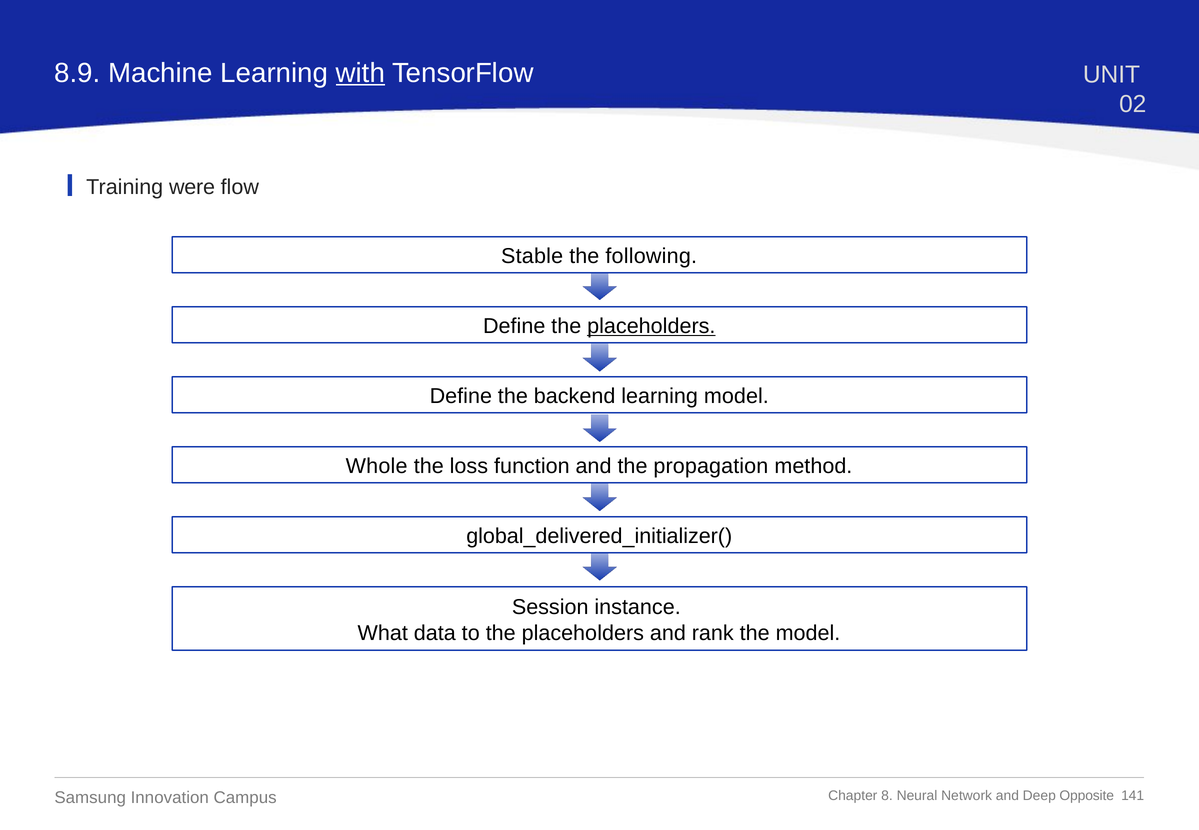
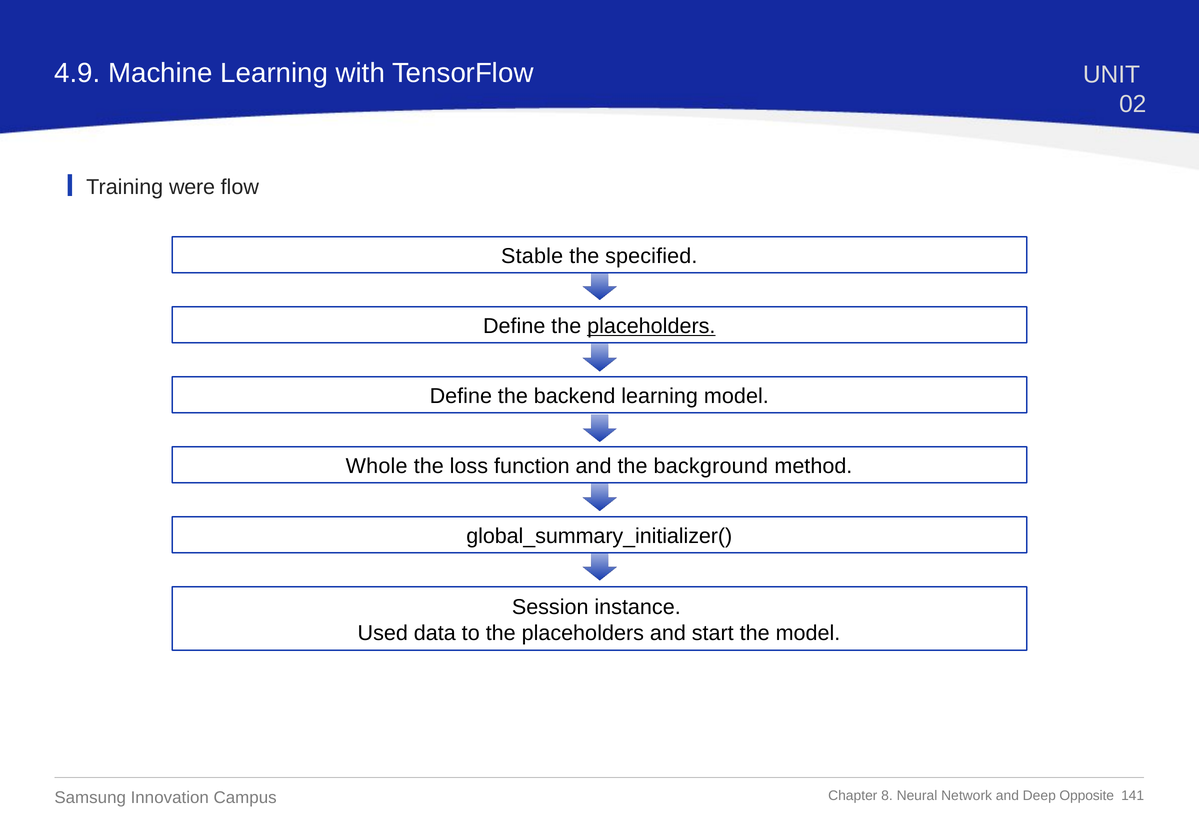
8.9: 8.9 -> 4.9 (78, 73)
with underline: present -> none (360, 73)
following: following -> specified (651, 256)
propagation: propagation -> background (711, 466)
global_delivered_initializer(: global_delivered_initializer( -> global_summary_initializer( (599, 536)
What: What -> Used (383, 633)
rank: rank -> start (713, 633)
